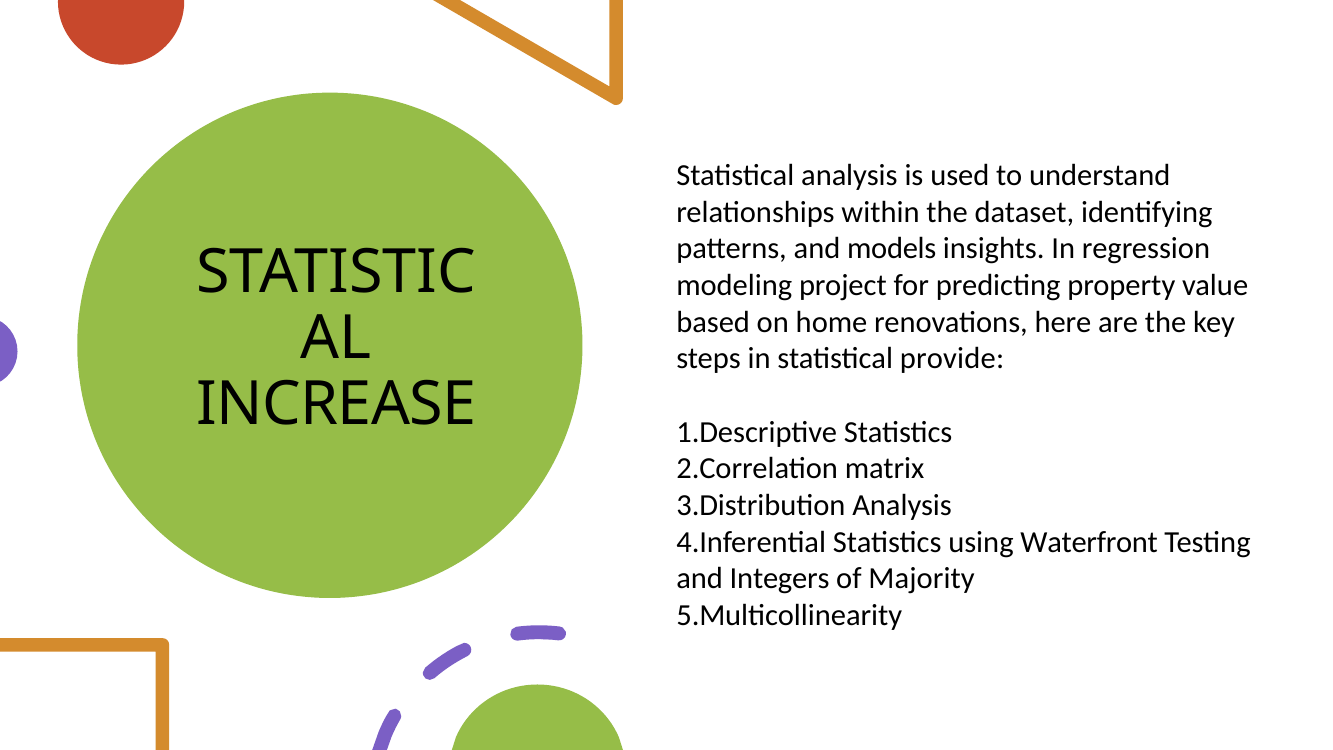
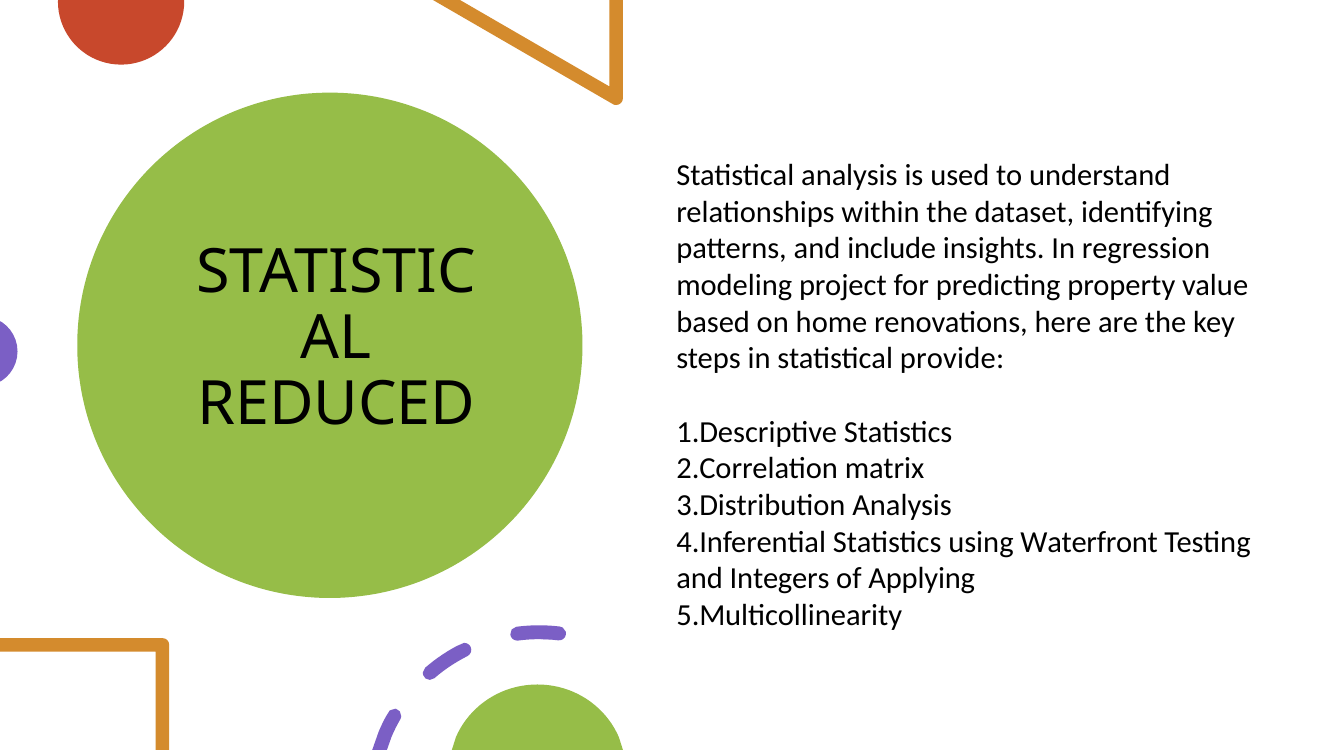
models: models -> include (892, 249)
INCREASE: INCREASE -> REDUCED (336, 404)
Majority: Majority -> Applying (922, 578)
